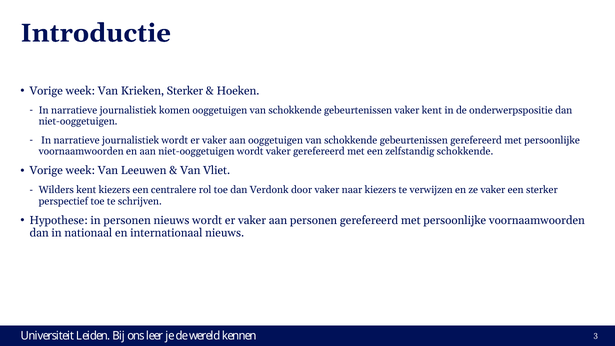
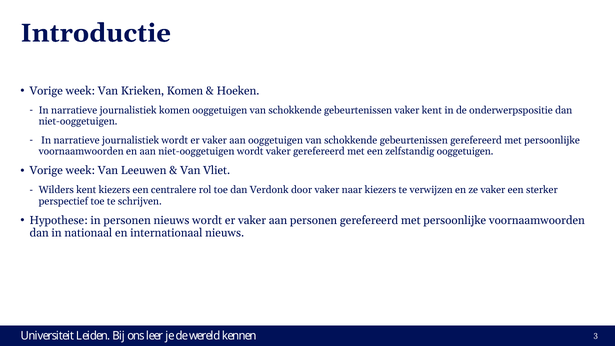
Krieken Sterker: Sterker -> Komen (185, 91)
zelfstandig schokkende: schokkende -> ooggetuigen (465, 151)
